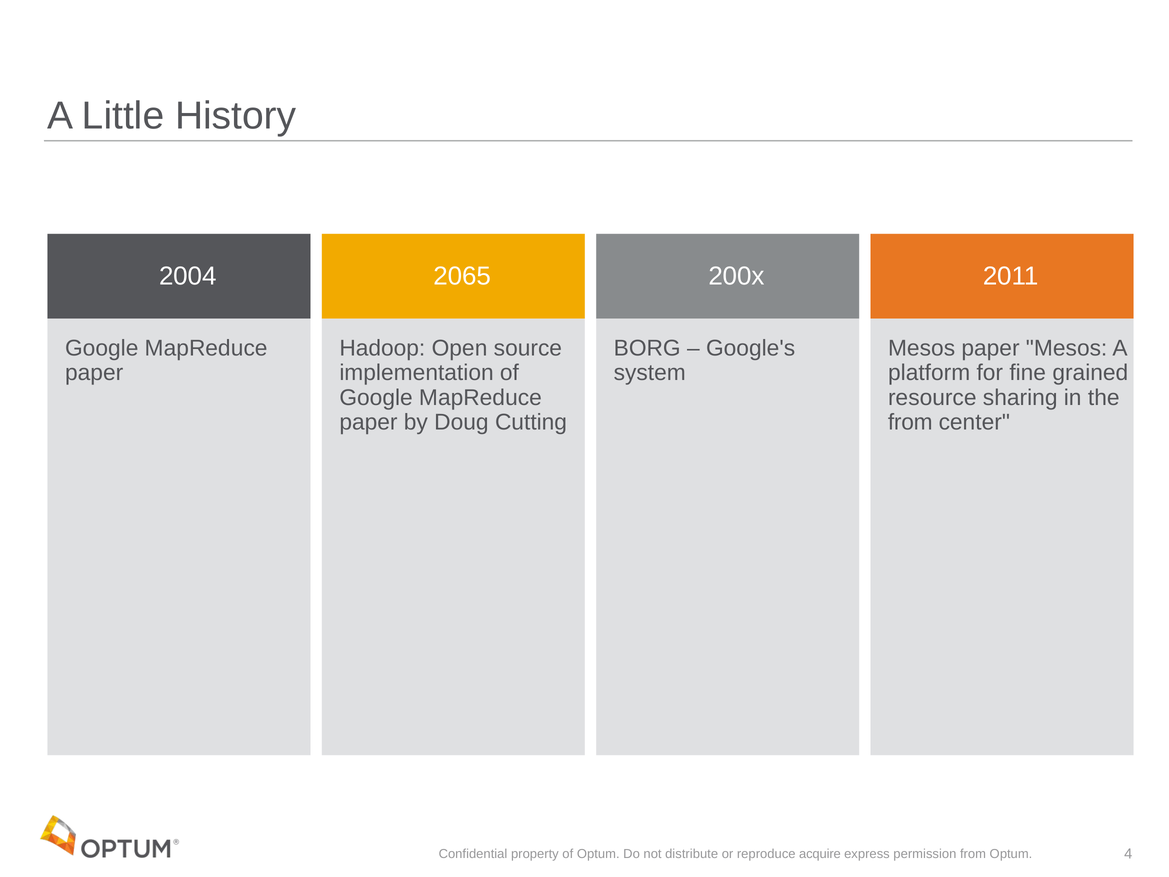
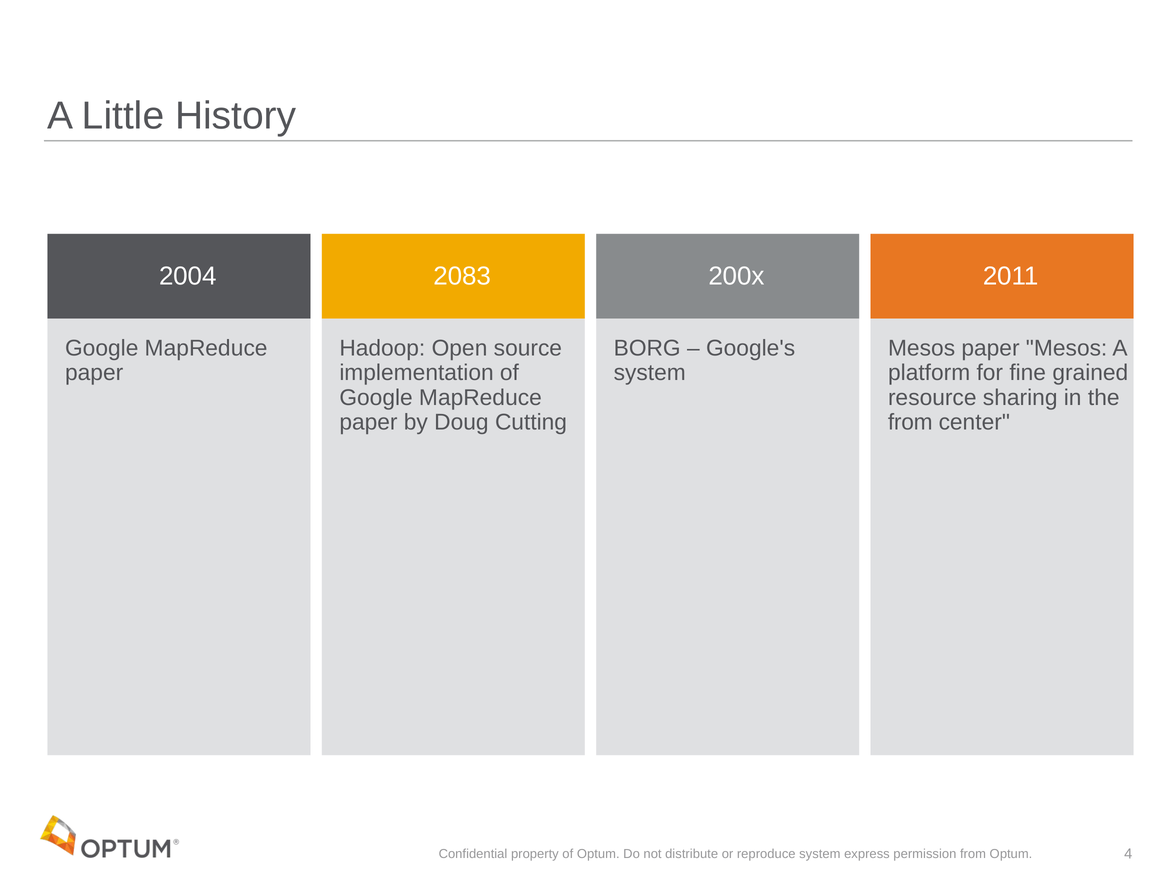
2065: 2065 -> 2083 (462, 276)
reproduce acquire: acquire -> system (820, 854)
